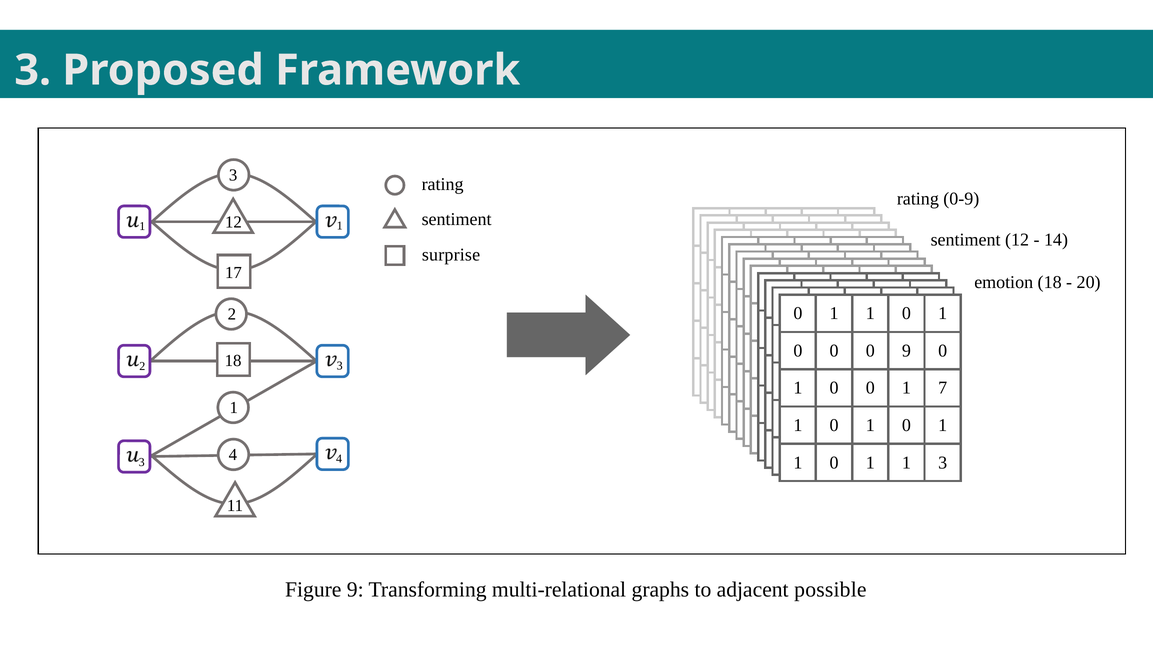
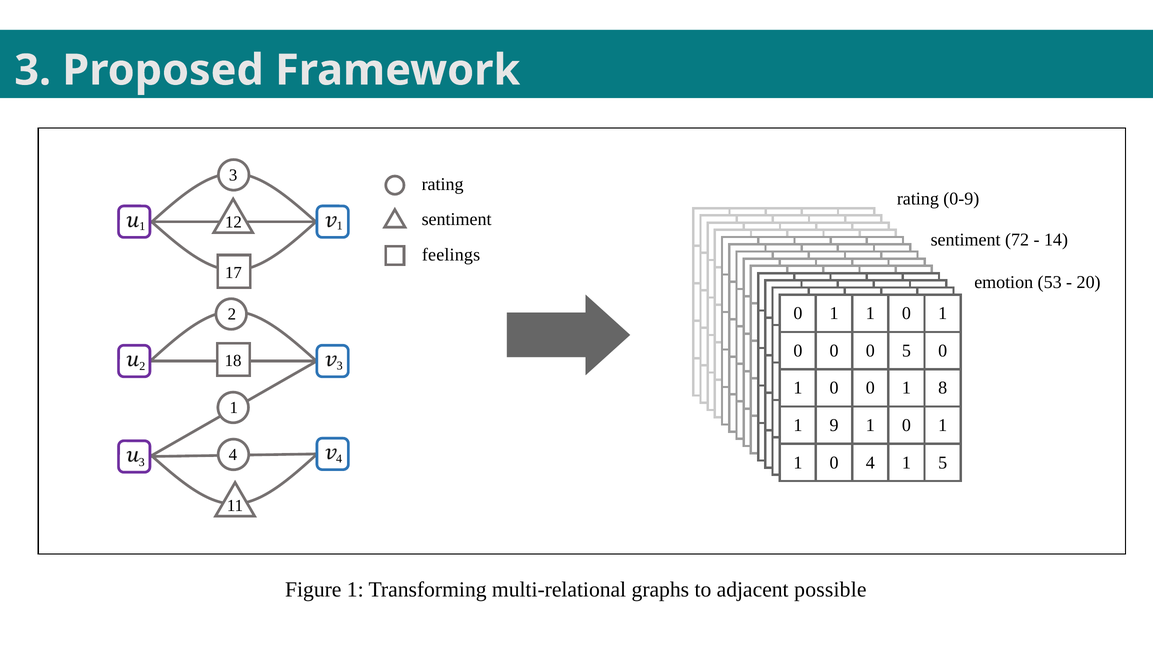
sentiment 12: 12 -> 72 (1017, 239)
surprise: surprise -> feelings (451, 255)
emotion 18: 18 -> 53 (1050, 282)
0 9: 9 -> 5 (906, 351)
7: 7 -> 8 (943, 388)
0: 0 -> 9 (834, 425)
1: 1 -> 4 (870, 462)
1 3: 3 -> 5 (943, 462)
Figure 9: 9 -> 1 (355, 589)
